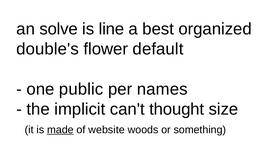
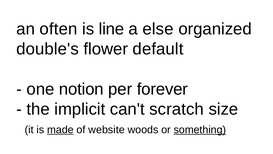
solve: solve -> often (58, 29)
best: best -> else (158, 29)
public: public -> notion (81, 89)
names: names -> forever (162, 89)
thought: thought -> scratch (177, 109)
something underline: none -> present (200, 129)
